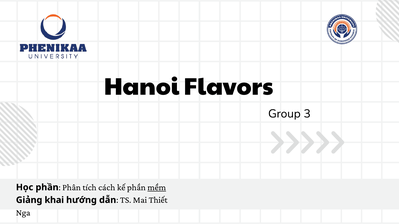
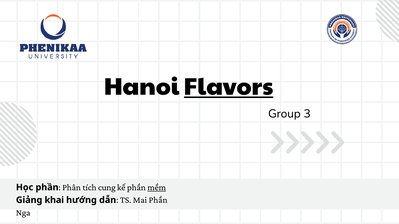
Flavors underline: none -> present (229, 87)
cách: cách -> cung (107, 188)
Mai Thiết: Thiết -> Phần (158, 200)
